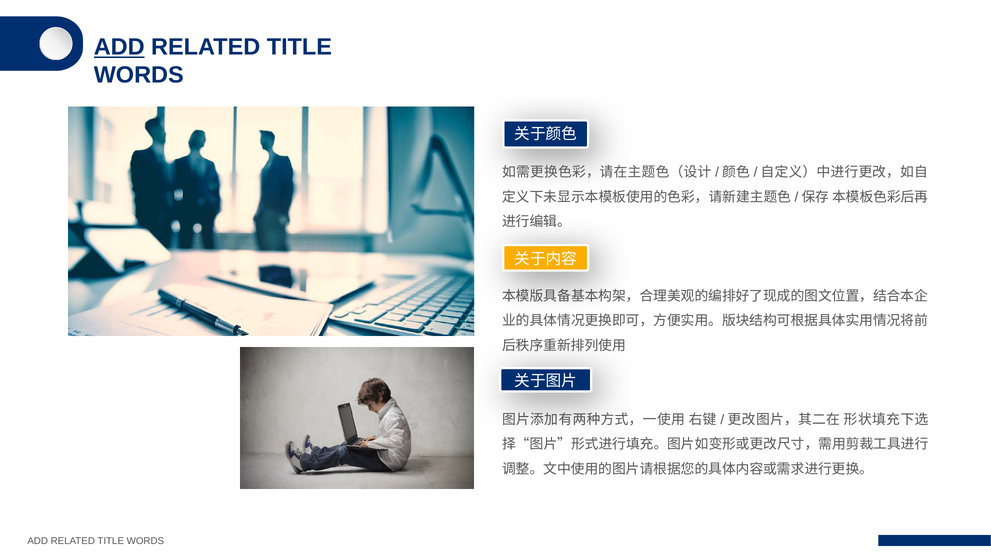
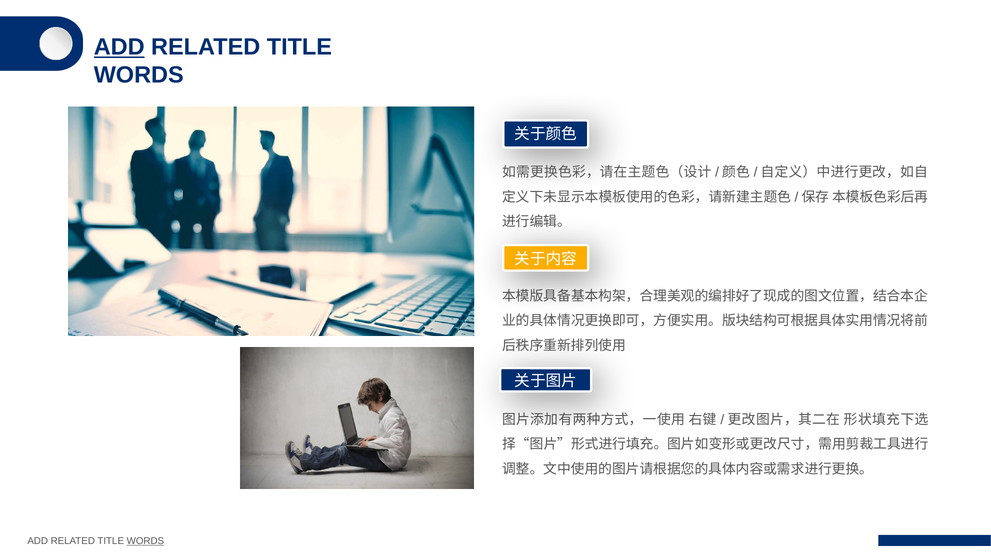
WORDS underline: none -> present (145, 541)
